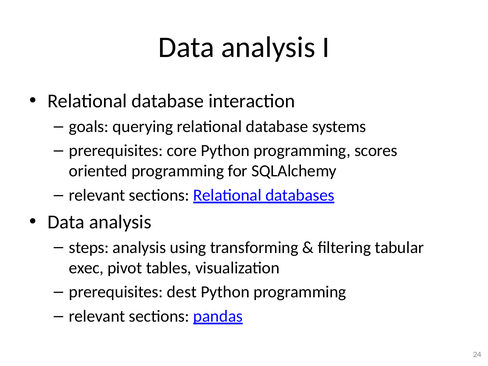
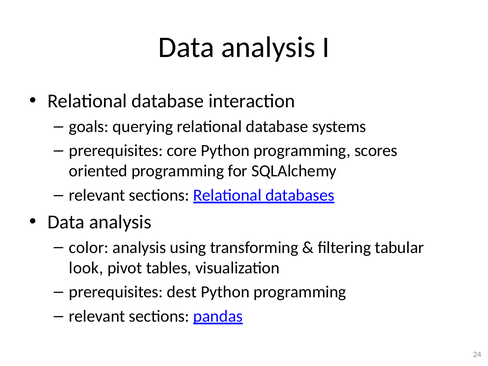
steps: steps -> color (89, 248)
exec: exec -> look (86, 268)
